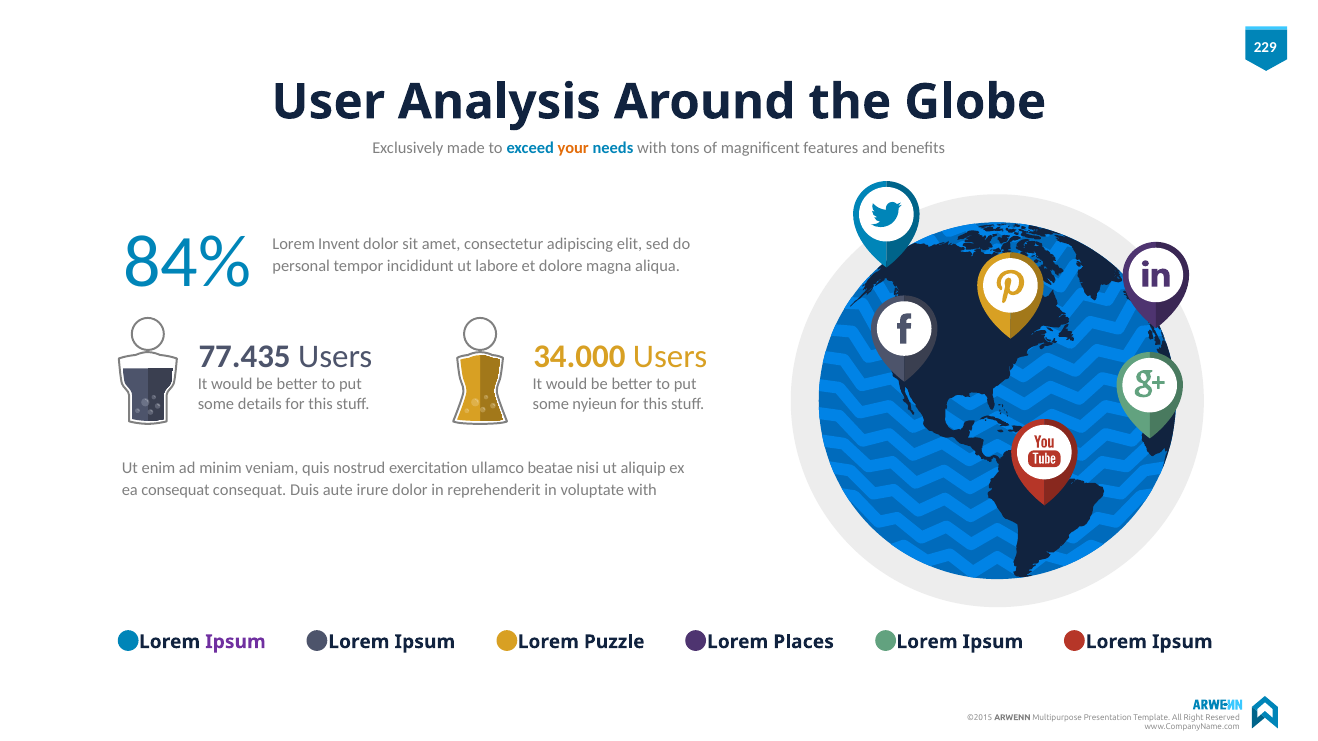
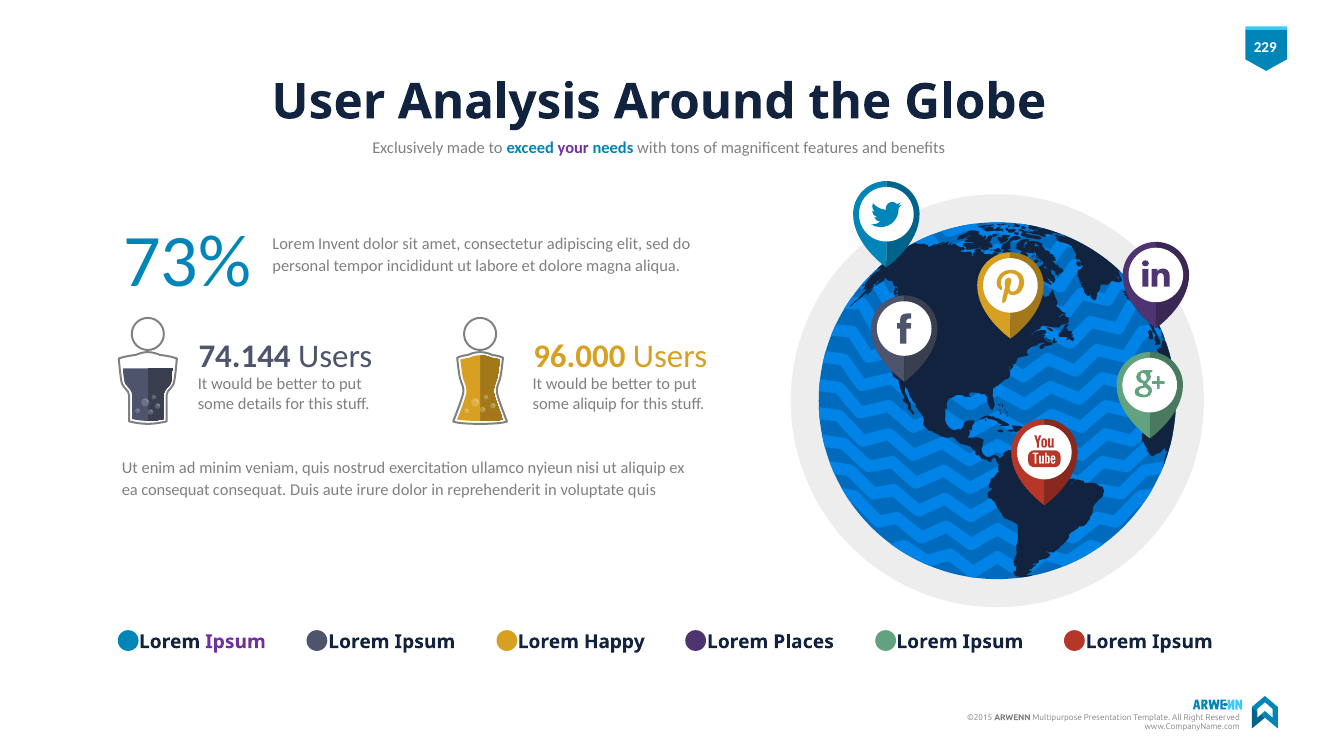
your colour: orange -> purple (573, 148)
84%: 84% -> 73% (187, 262)
77.435: 77.435 -> 74.144 (245, 357)
34.000: 34.000 -> 96.000 (579, 357)
some nyieun: nyieun -> aliquip (595, 404)
beatae: beatae -> nyieun (550, 469)
voluptate with: with -> quis (642, 491)
Puzzle: Puzzle -> Happy (614, 642)
